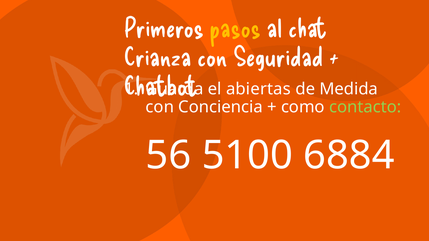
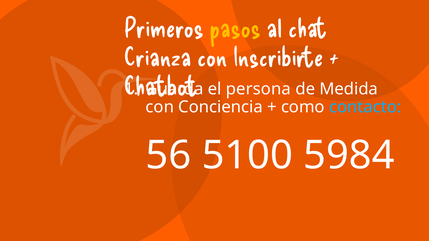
Seguridad: Seguridad -> Inscribirte (278, 58)
abiertas: abiertas -> persona (258, 89)
contacto colour: light green -> light blue (365, 107)
6884: 6884 -> 5984 (349, 156)
